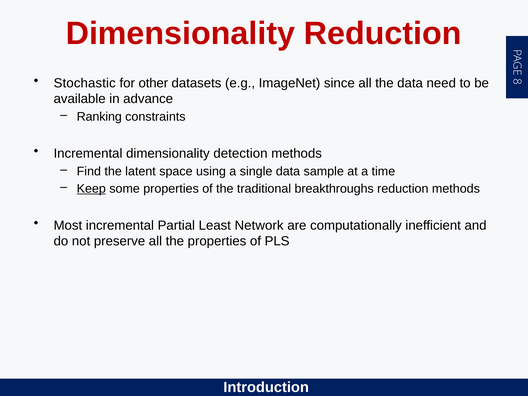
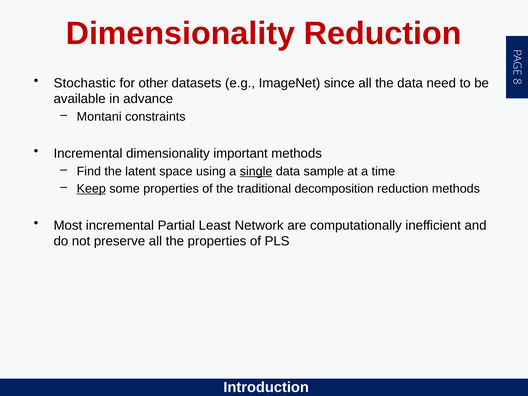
Ranking: Ranking -> Montani (99, 117)
detection: detection -> important (241, 153)
single underline: none -> present (256, 171)
breakthroughs: breakthroughs -> decomposition (334, 189)
